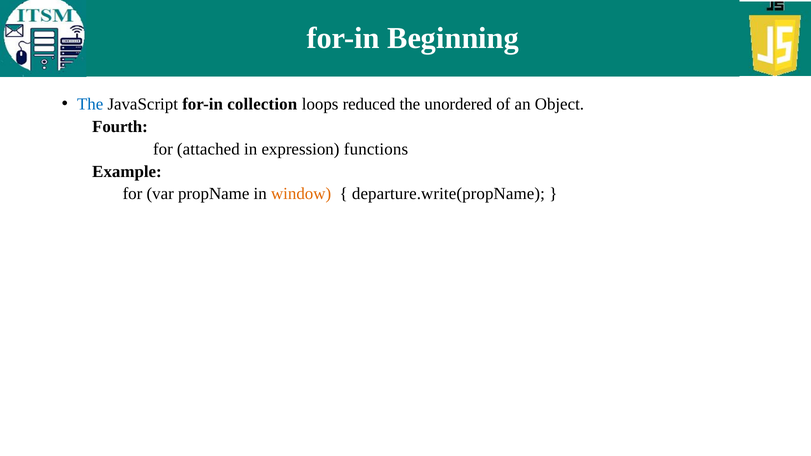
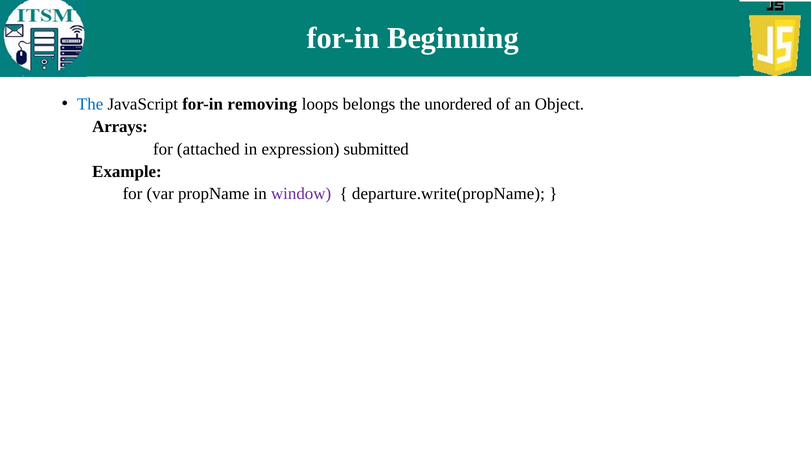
collection: collection -> removing (262, 104)
reduced: reduced -> belongs (369, 104)
Fourth: Fourth -> Arrays (120, 127)
functions: functions -> submitted (376, 149)
window colour: orange -> purple (301, 194)
